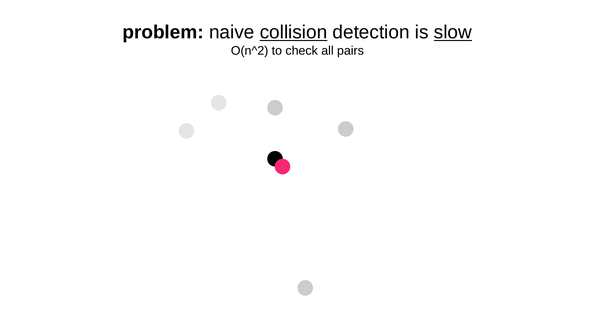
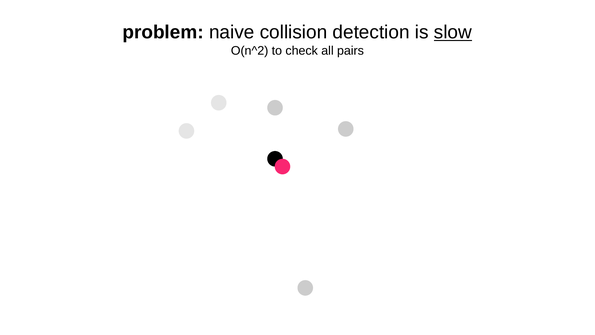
collision underline: present -> none (294, 32)
